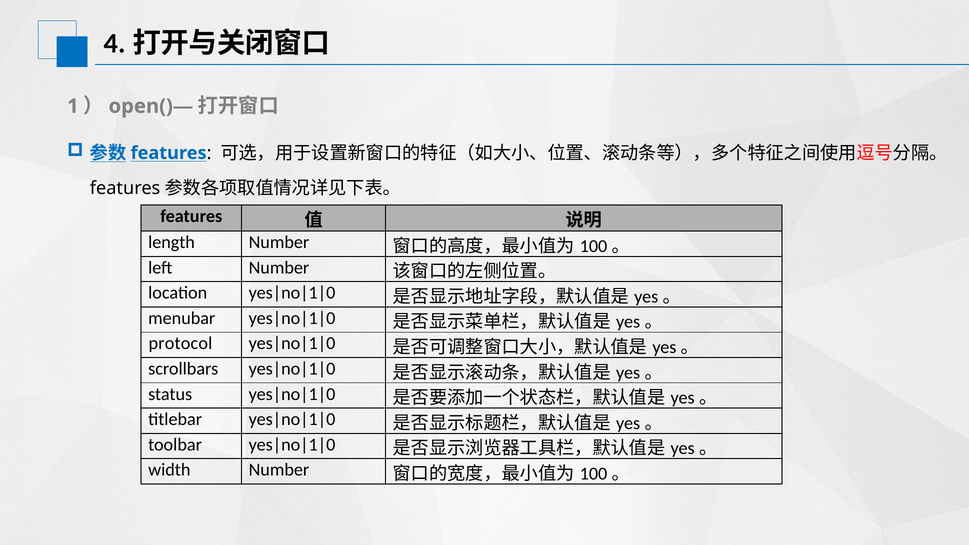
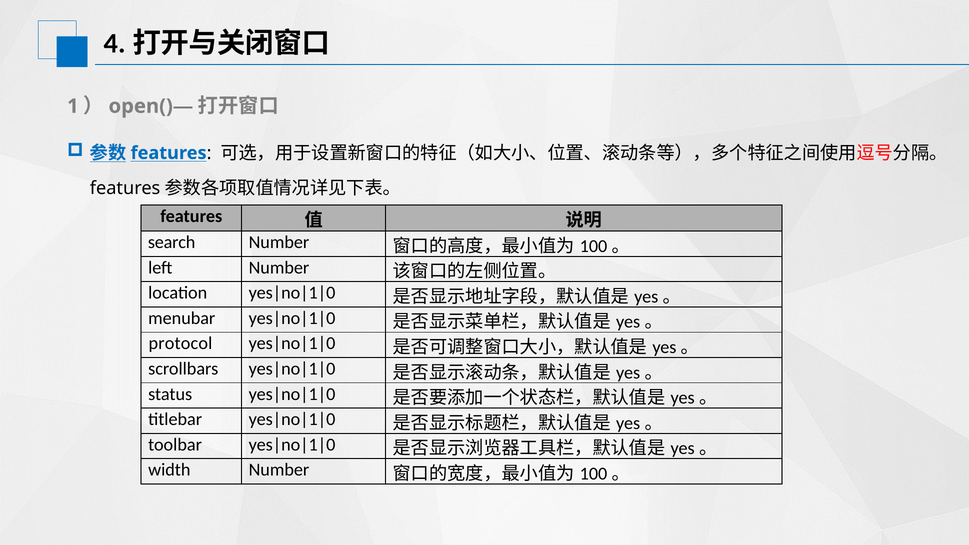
length: length -> search (172, 242)
